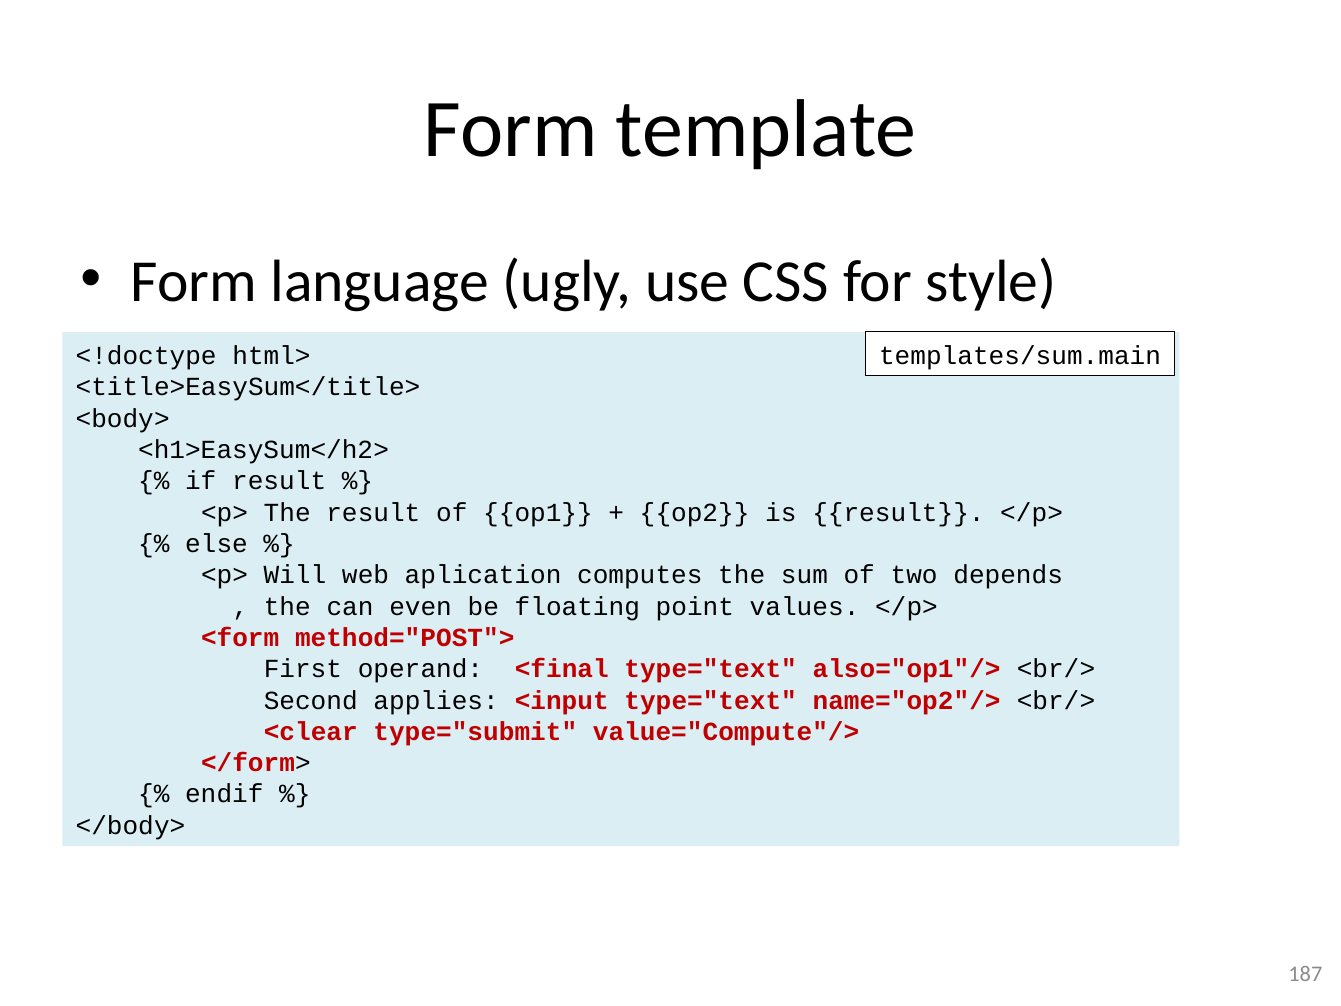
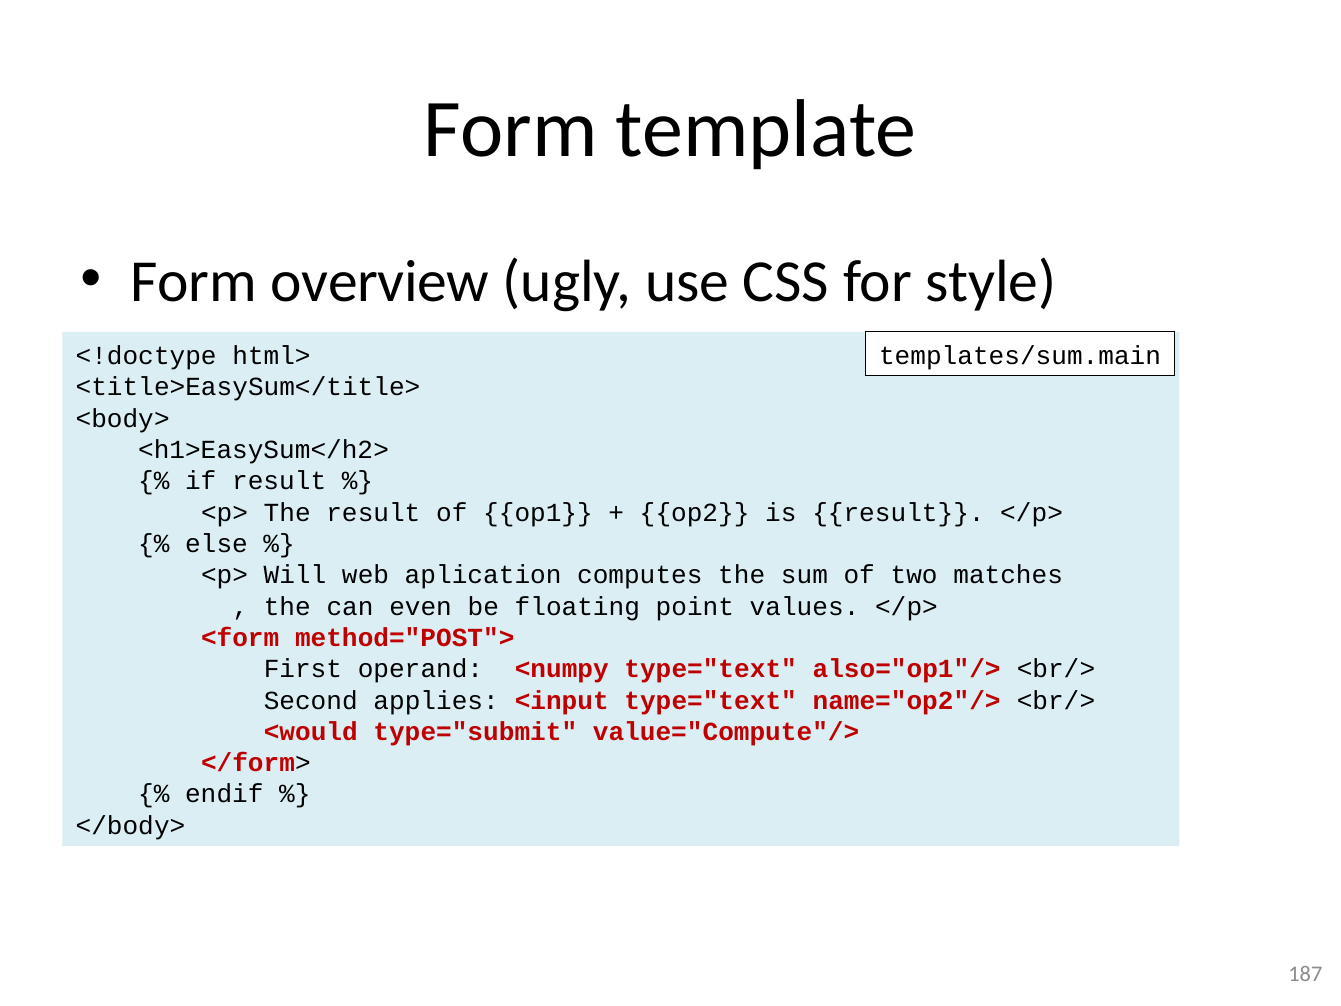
language: language -> overview (380, 281)
depends: depends -> matches (1008, 575)
<final: <final -> <numpy (562, 669)
<clear: <clear -> <would (311, 732)
